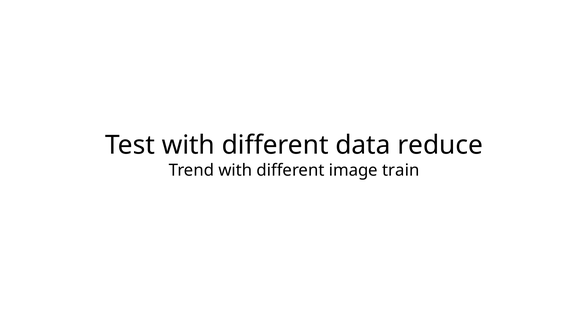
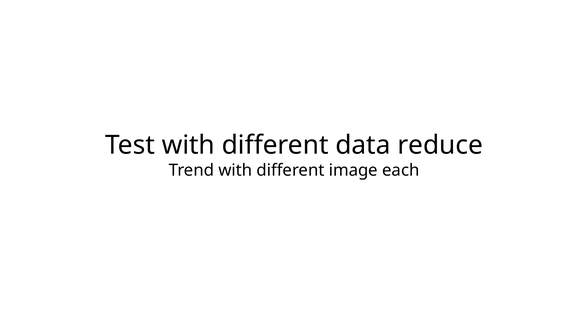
train: train -> each (401, 170)
